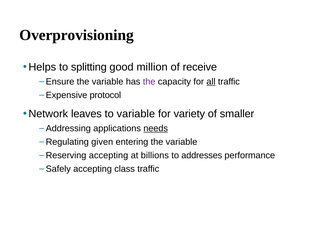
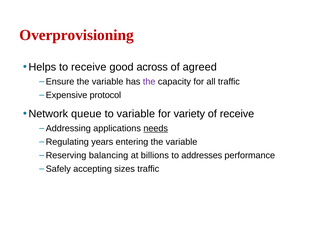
Overprovisioning colour: black -> red (77, 35)
to splitting: splitting -> receive (89, 67)
million: million -> across (152, 67)
receive: receive -> agreed (200, 67)
all underline: present -> none (211, 82)
leaves: leaves -> queue (86, 114)
of smaller: smaller -> receive (237, 114)
given: given -> years (102, 142)
Reserving accepting: accepting -> balancing (109, 155)
class: class -> sizes (125, 169)
